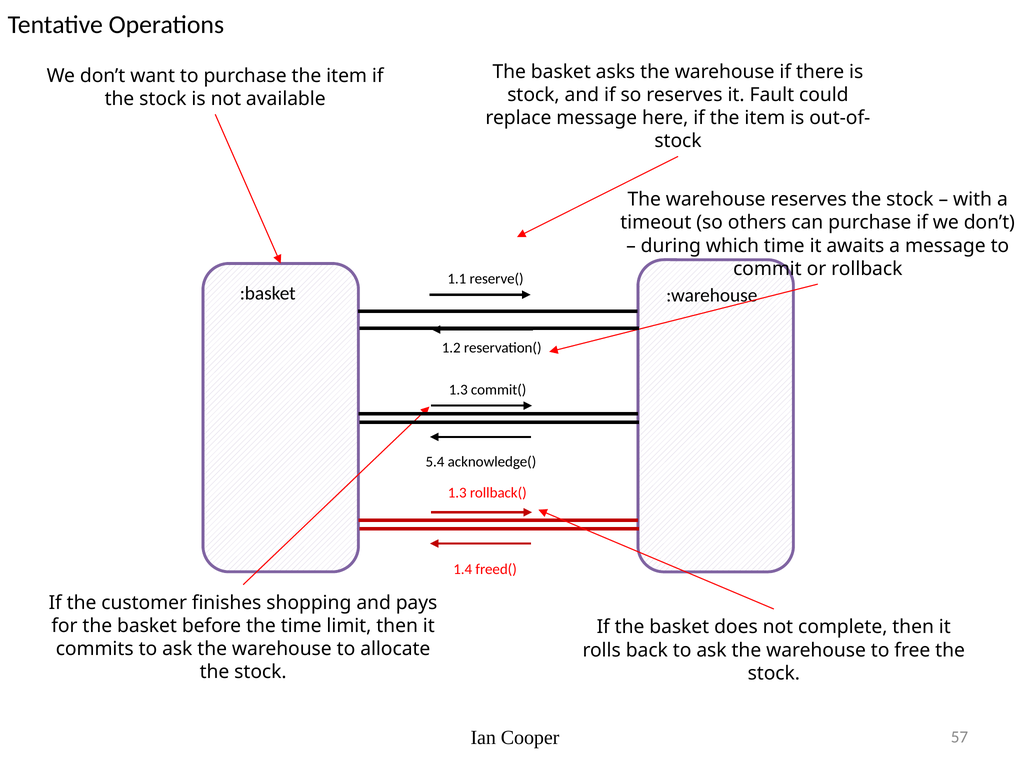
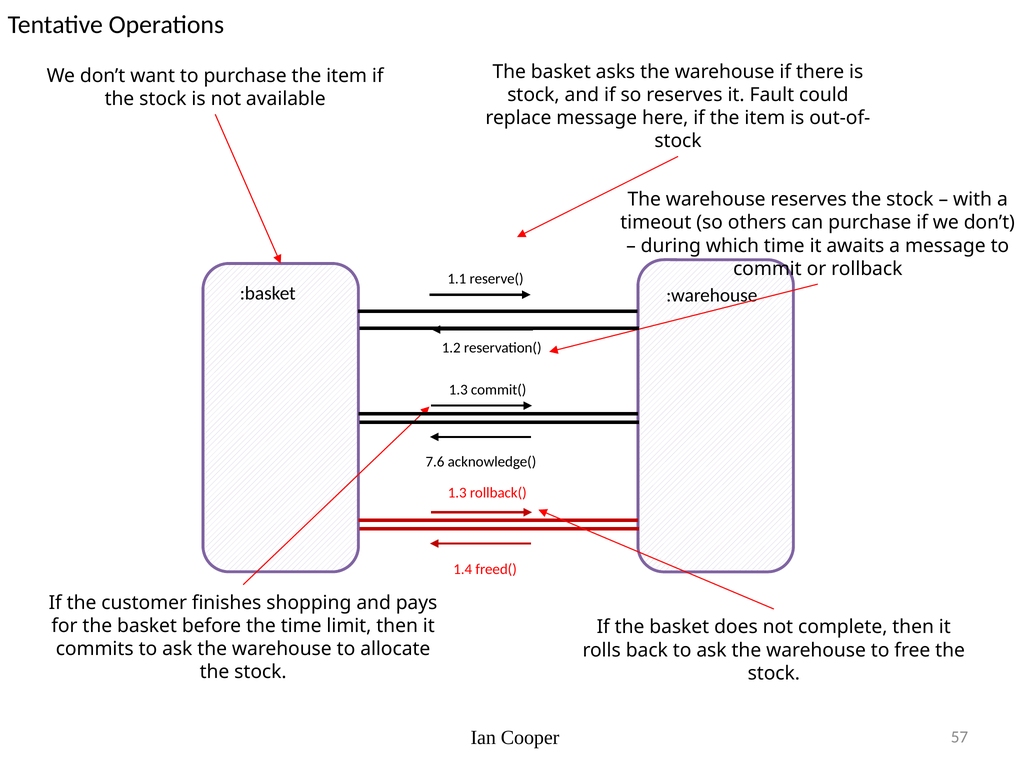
5.4: 5.4 -> 7.6 (435, 462)
